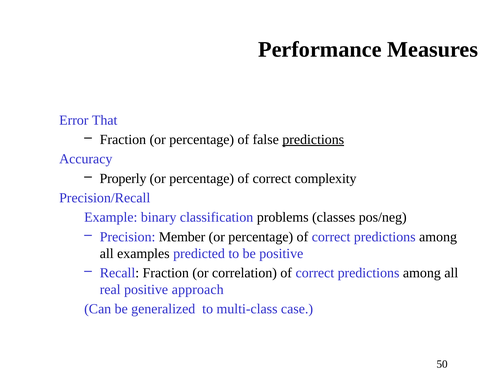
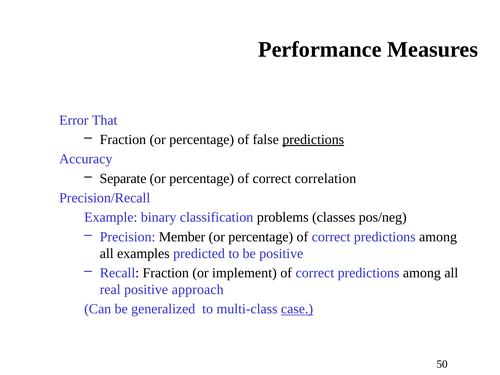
Properly: Properly -> Separate (123, 178)
complexity: complexity -> correlation (325, 178)
correlation: correlation -> implement (244, 273)
case underline: none -> present (297, 309)
